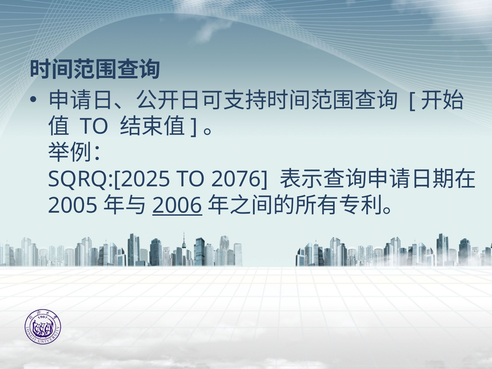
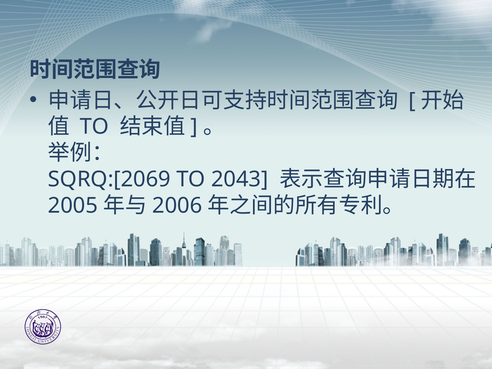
SQRQ:[2025: SQRQ:[2025 -> SQRQ:[2069 (109, 179)
2076: 2076 -> 2043 (240, 179)
2006 underline: present -> none (177, 205)
